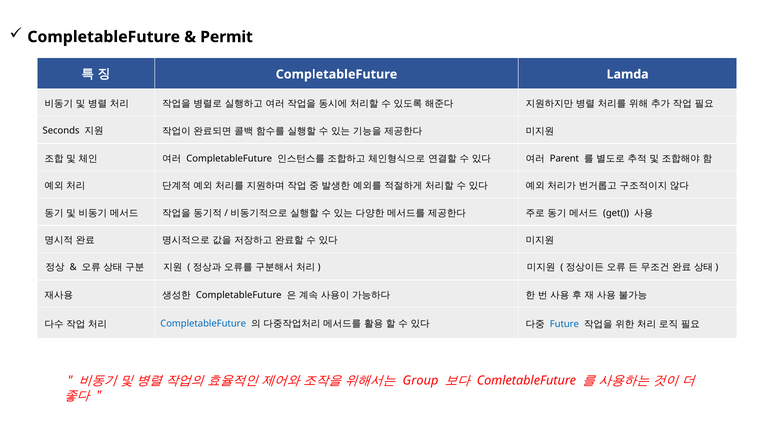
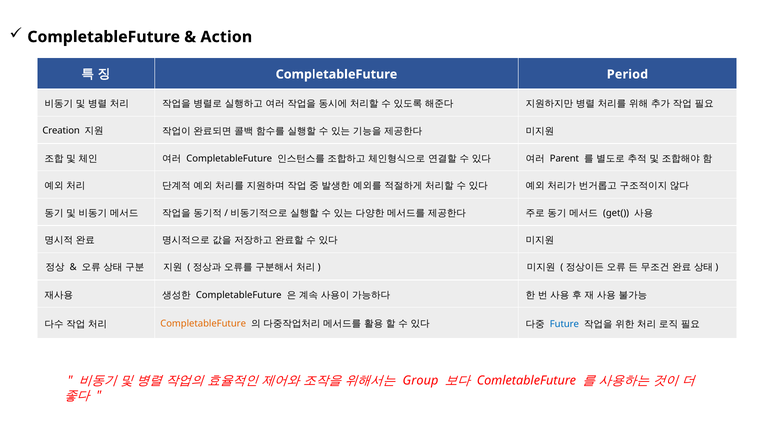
Permit: Permit -> Action (226, 37)
Lamda: Lamda -> Period (627, 74)
Seconds: Seconds -> Creation (61, 131)
CompletableFuture colour: blue -> orange (203, 324)
